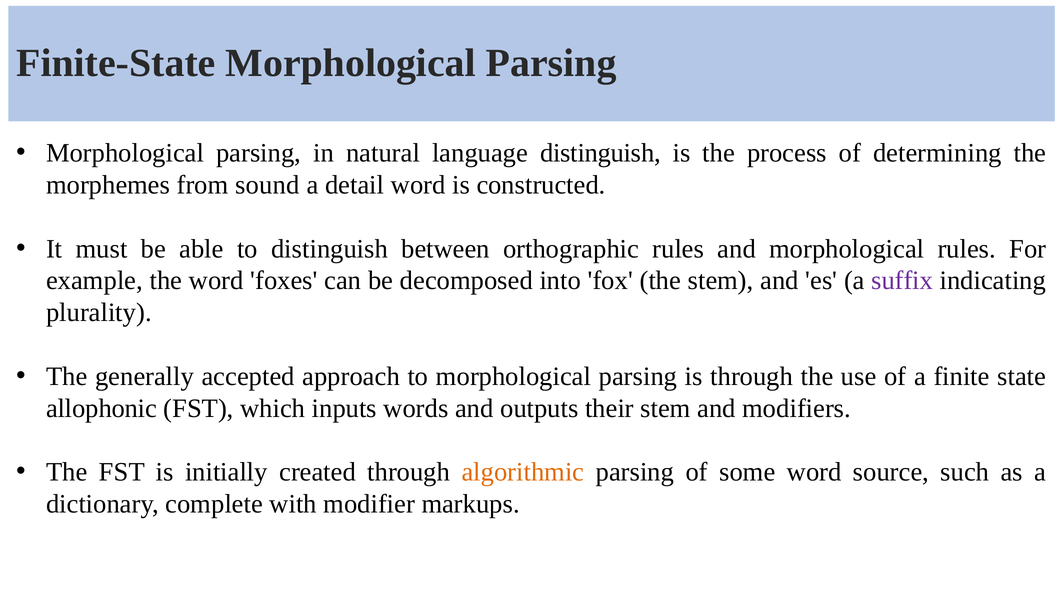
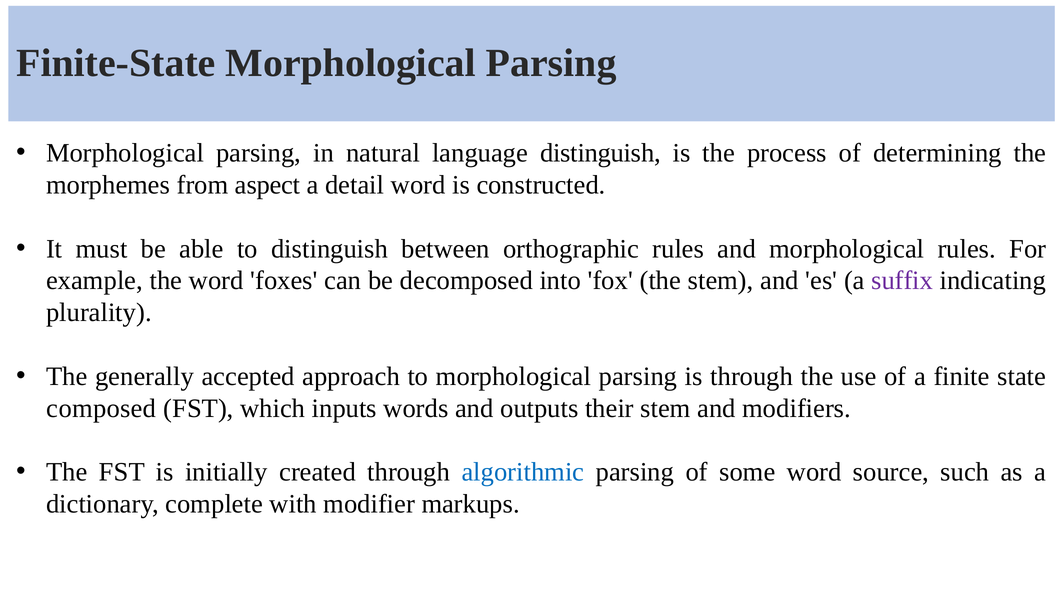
sound: sound -> aspect (268, 185)
allophonic: allophonic -> composed (101, 409)
algorithmic colour: orange -> blue (523, 472)
